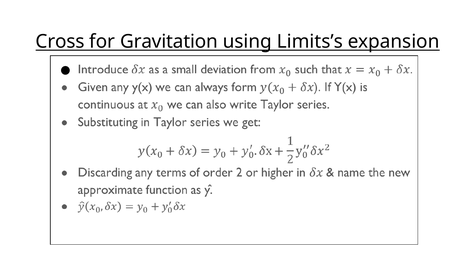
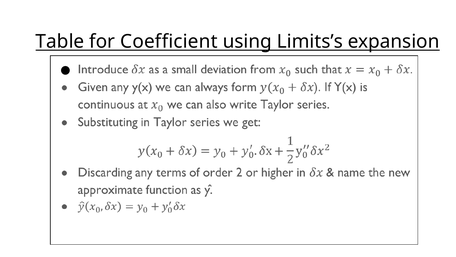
Cross: Cross -> Table (60, 42)
Gravitation: Gravitation -> Coefficient (169, 42)
